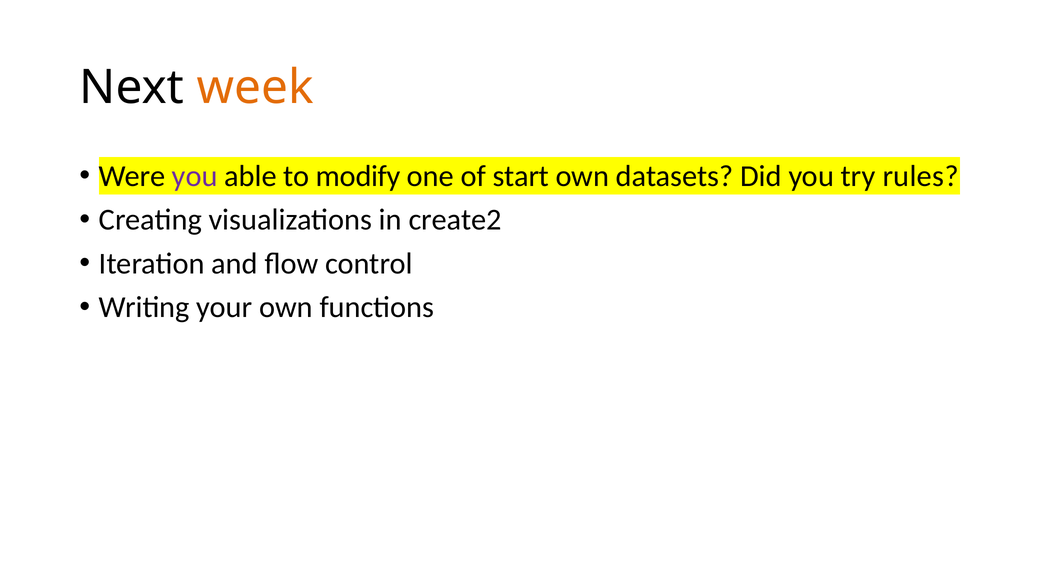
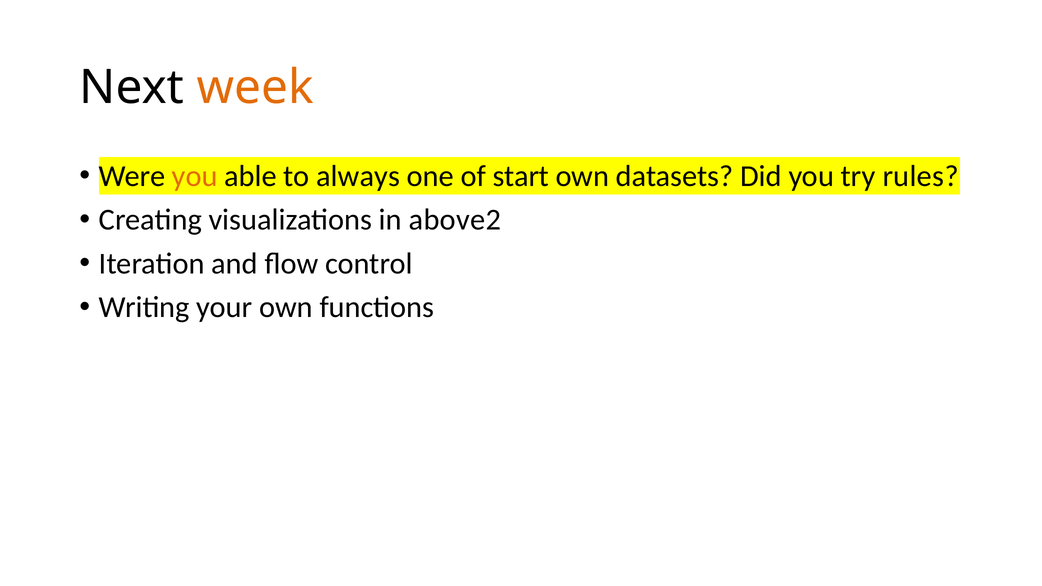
you colour: purple -> orange (195, 176)
modify: modify -> always (358, 176)
create2: create2 -> above2 (455, 220)
